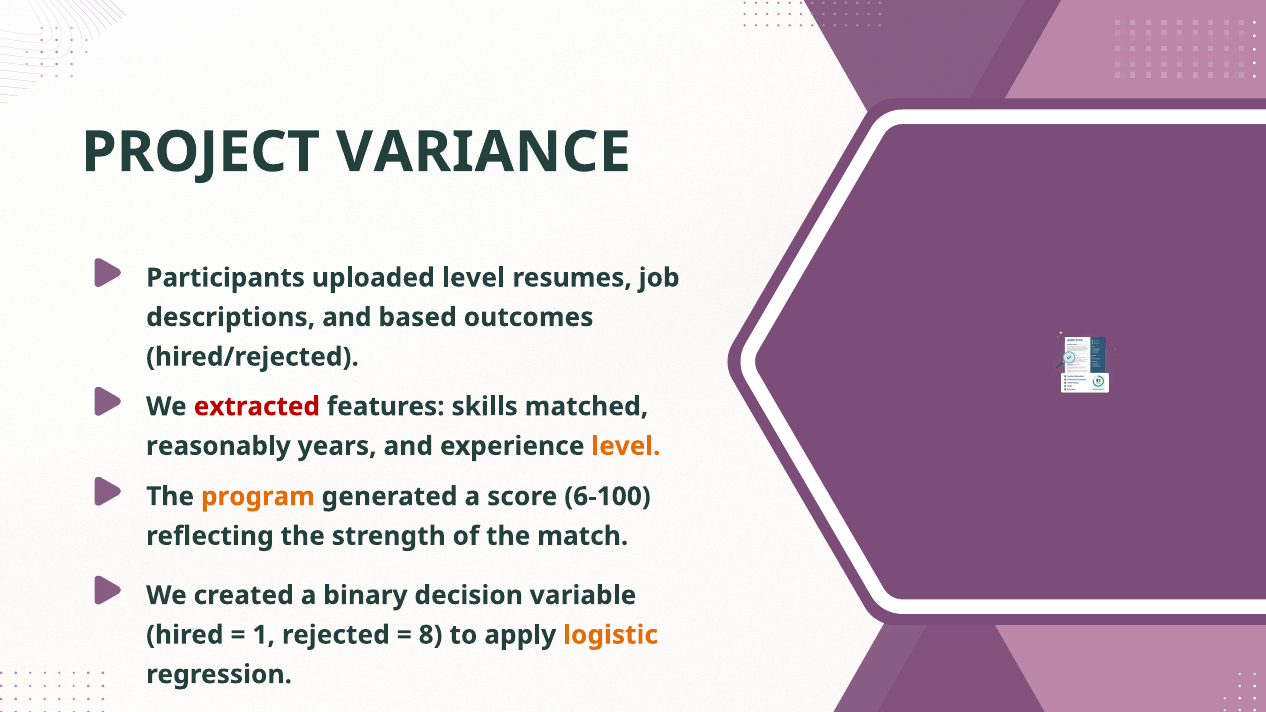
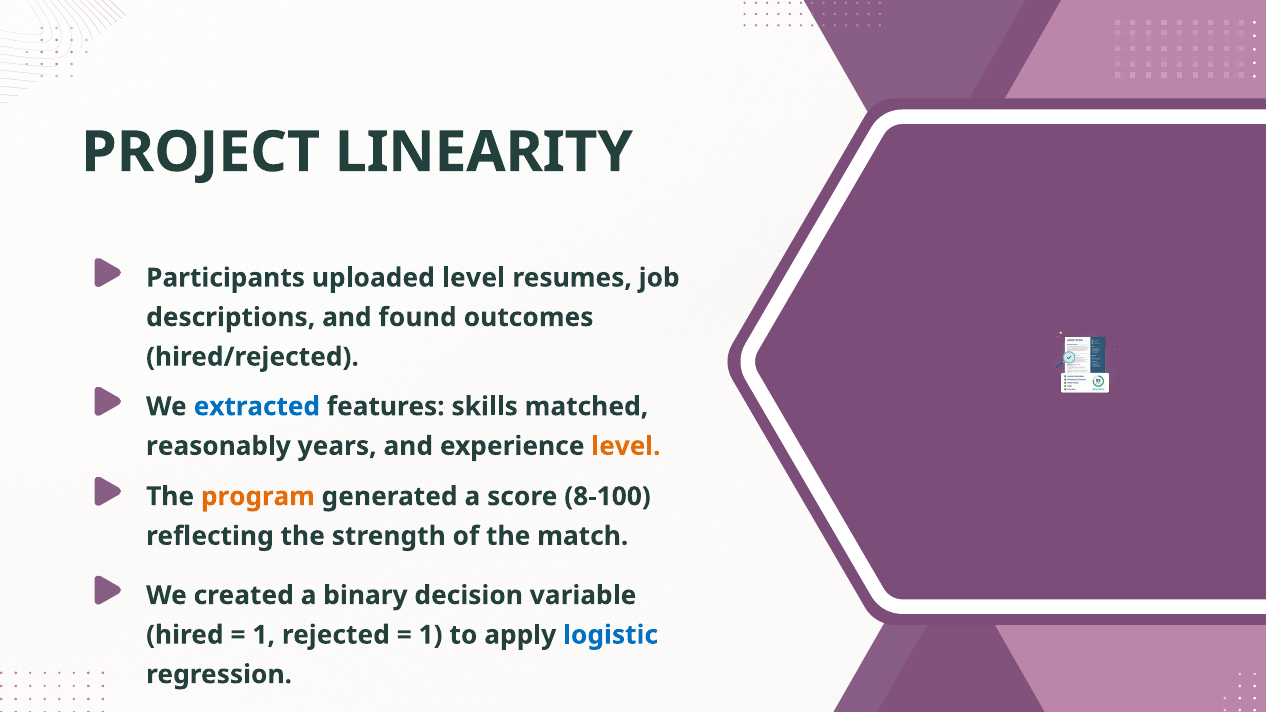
VARIANCE: VARIANCE -> LINEARITY (484, 152)
based: based -> found (418, 317)
extracted colour: red -> blue (257, 407)
6-100: 6-100 -> 8-100 (608, 497)
8: 8 -> 1 (431, 635)
logistic colour: orange -> blue (611, 635)
